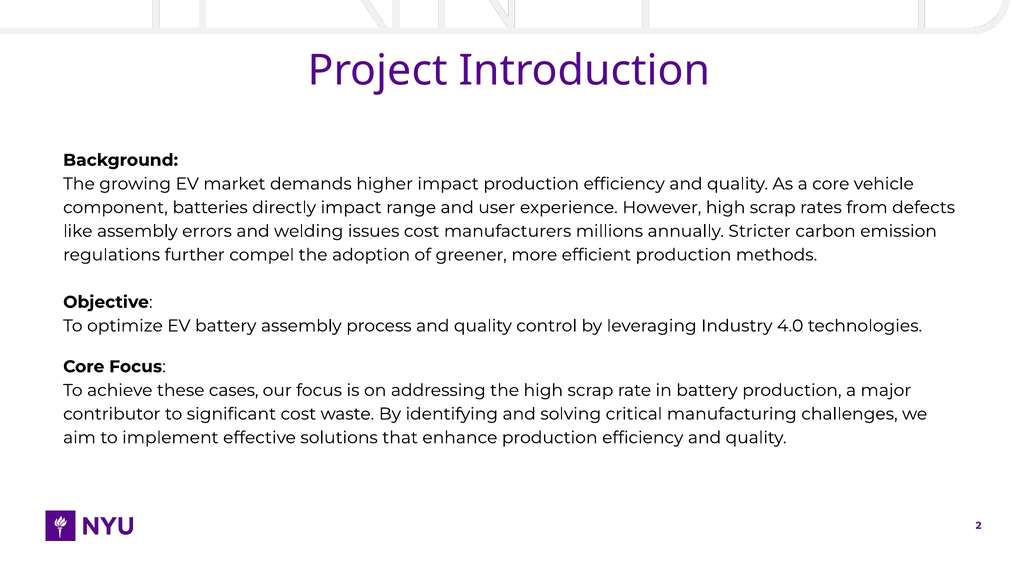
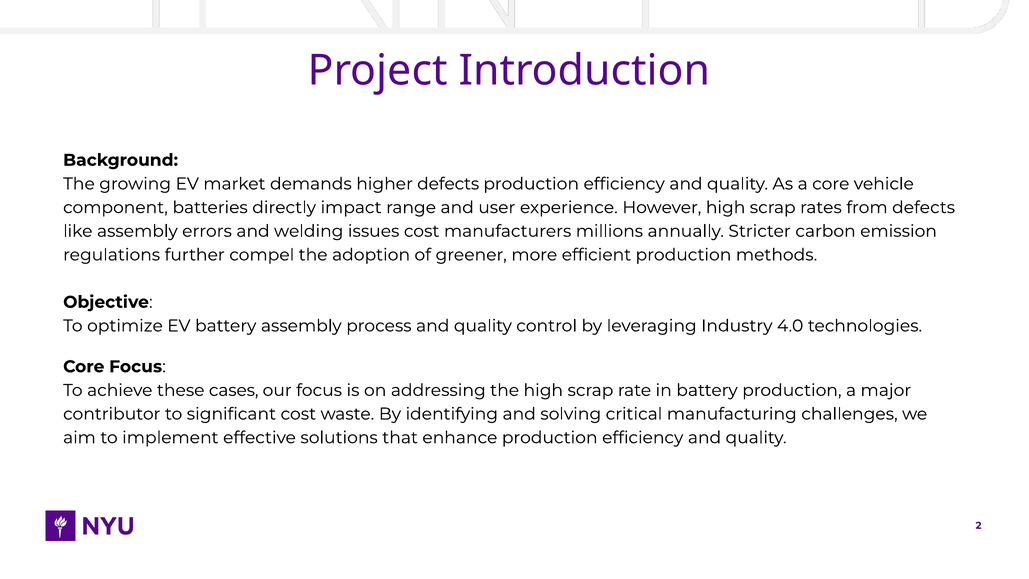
higher impact: impact -> defects (448, 184)
